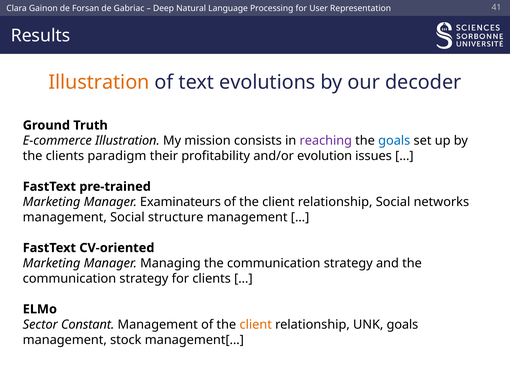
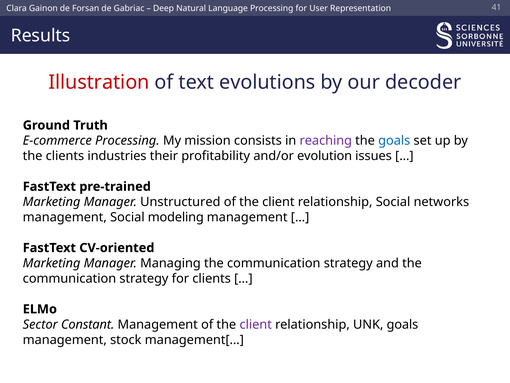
Illustration colour: orange -> red (99, 82)
E-commerce Illustration: Illustration -> Processing (127, 140)
paradigm: paradigm -> industries (117, 156)
Examinateurs: Examinateurs -> Unstructured (180, 202)
structure: structure -> modeling (176, 217)
client colour: orange -> purple (256, 324)
